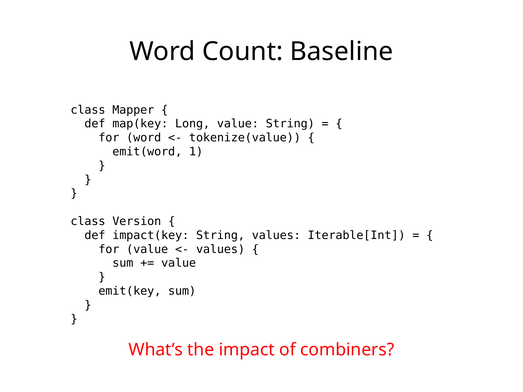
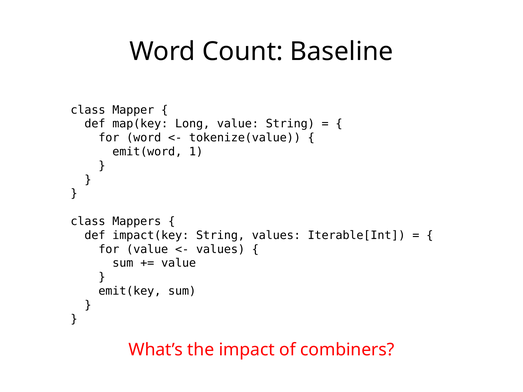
Version: Version -> Mappers (137, 221)
